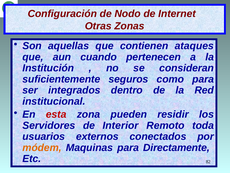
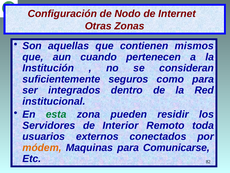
ataques: ataques -> mismos (194, 46)
esta colour: red -> green (56, 114)
Directamente: Directamente -> Comunicarse (176, 147)
